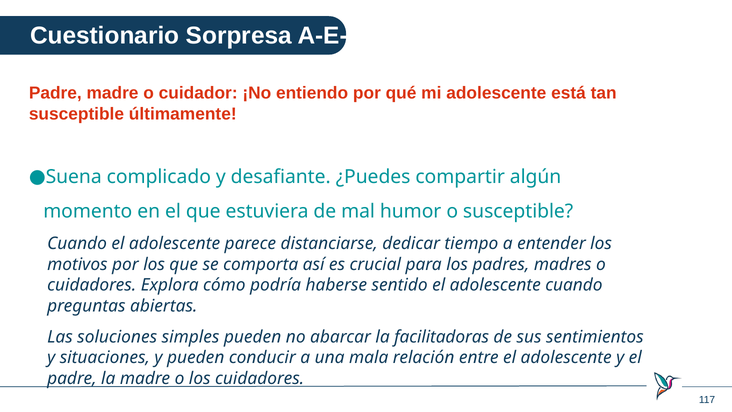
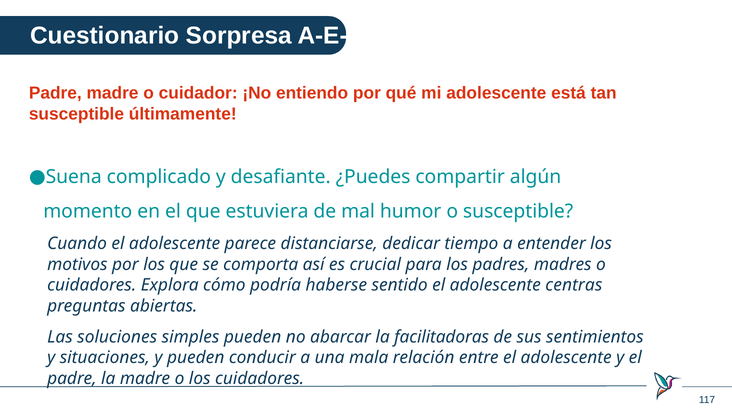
adolescente cuando: cuando -> centras (574, 285)
